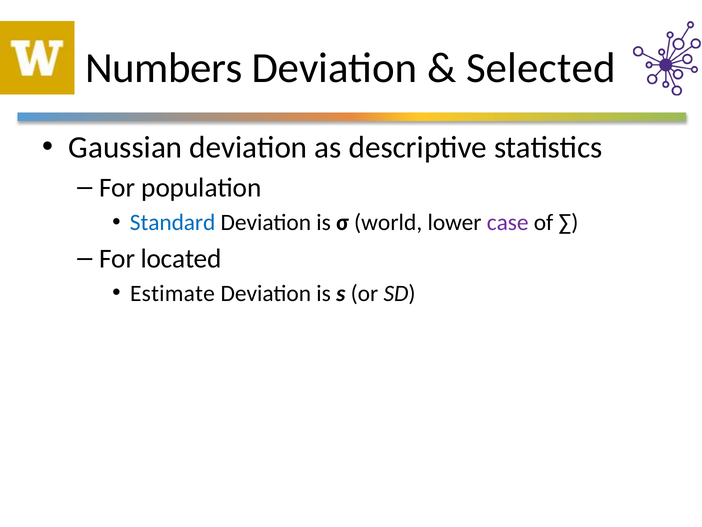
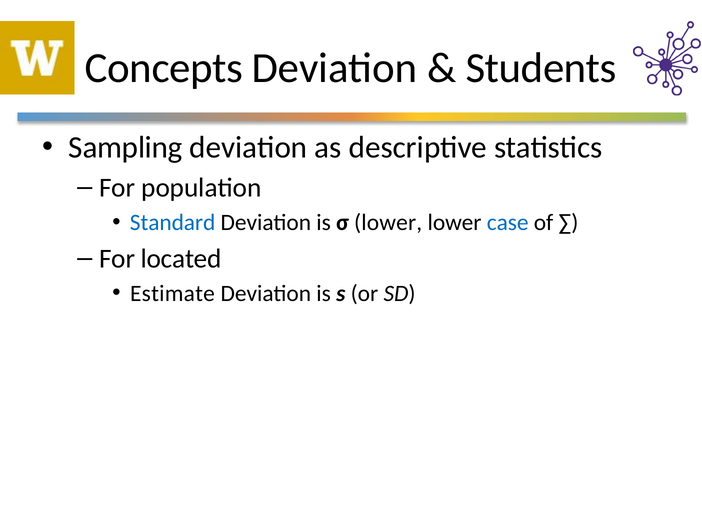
Numbers: Numbers -> Concepts (164, 68)
Selected: Selected -> Students (541, 68)
Gaussian: Gaussian -> Sampling (126, 147)
σ world: world -> lower (388, 222)
case colour: purple -> blue (508, 222)
